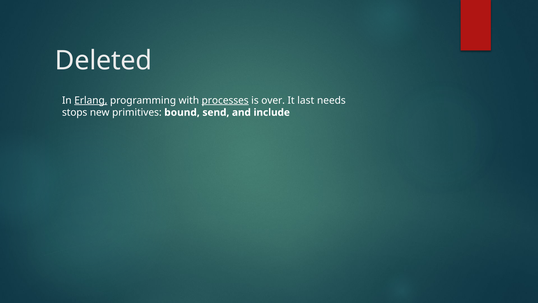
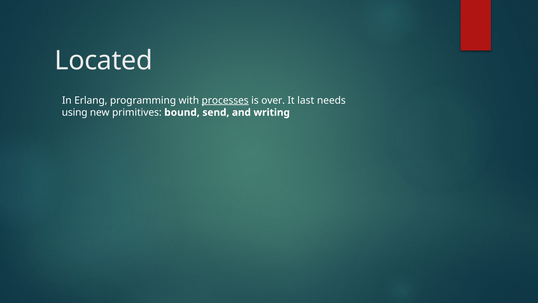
Deleted: Deleted -> Located (104, 61)
Erlang underline: present -> none (91, 100)
stops: stops -> using (75, 112)
include: include -> writing (272, 112)
